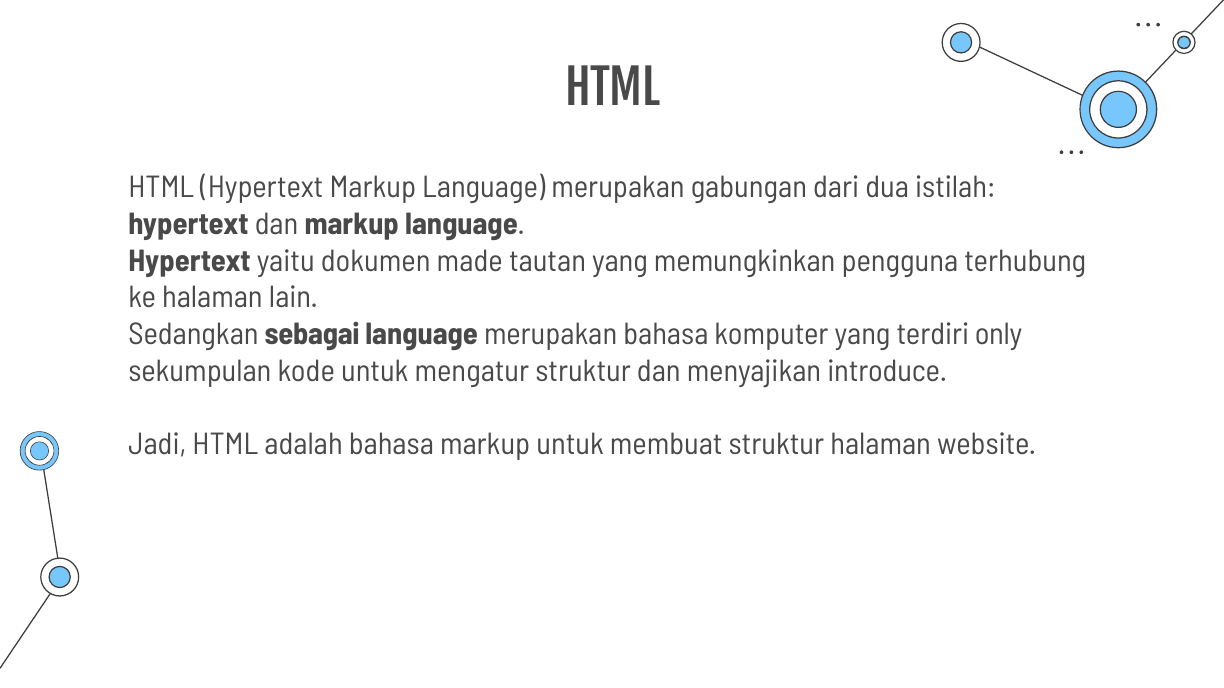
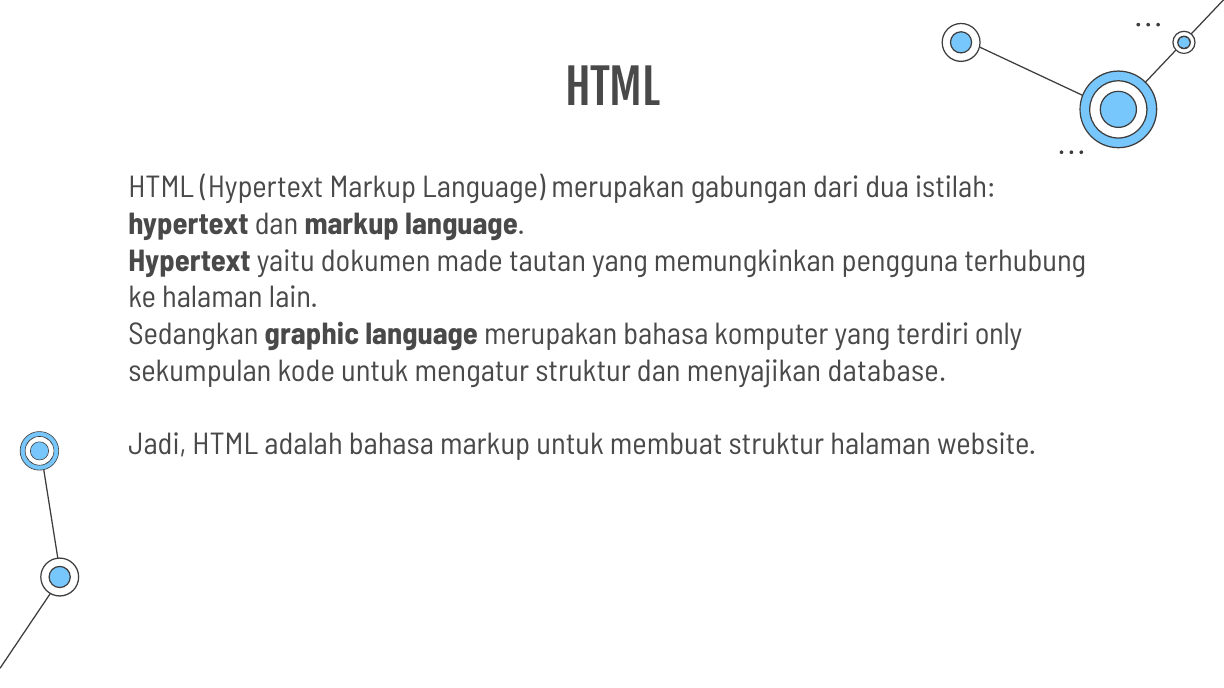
sebagai: sebagai -> graphic (312, 335)
introduce: introduce -> database (887, 372)
